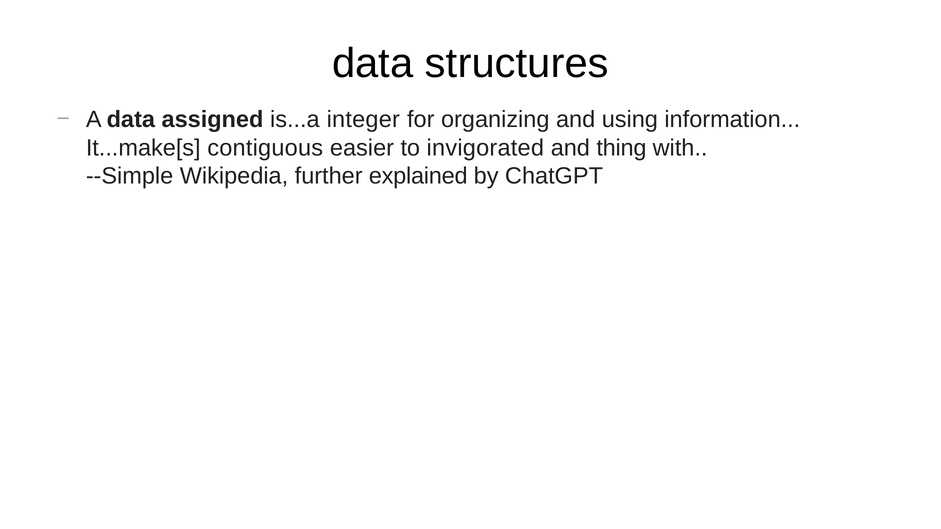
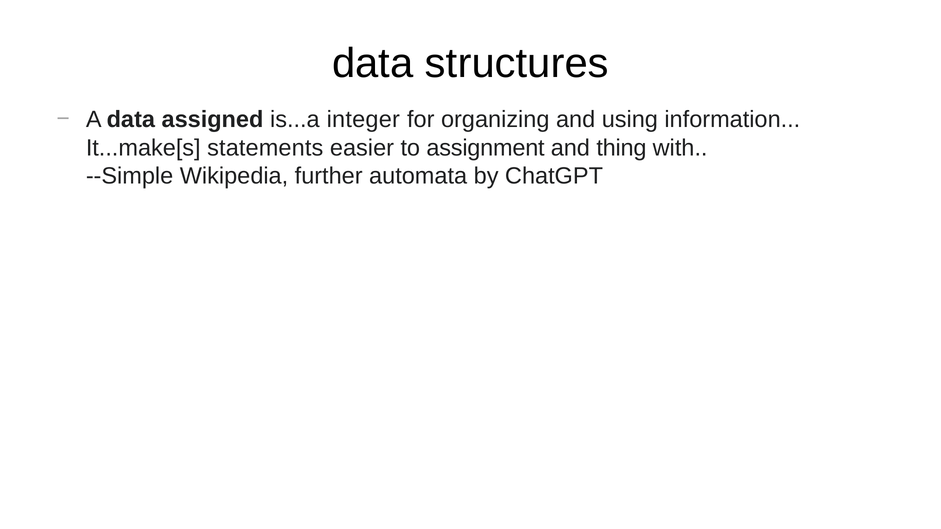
contiguous: contiguous -> statements (265, 148)
invigorated: invigorated -> assignment (486, 148)
explained: explained -> automata (418, 176)
